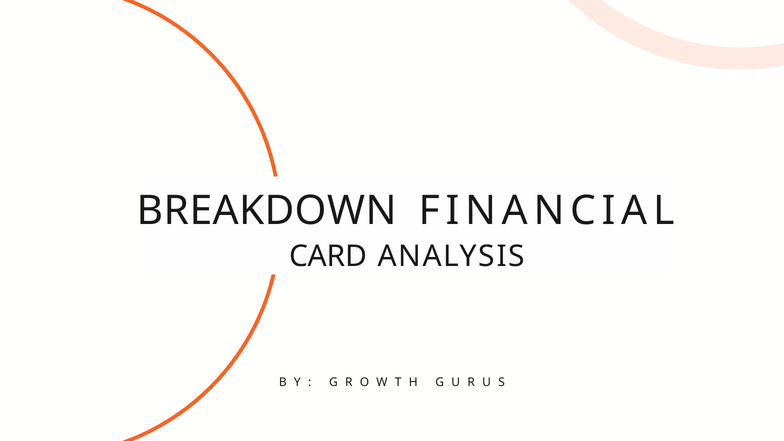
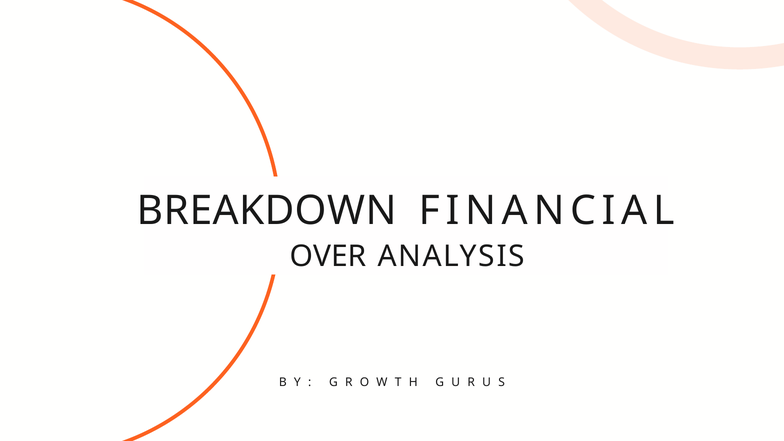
CARD: CARD -> OVER (328, 256)
